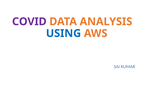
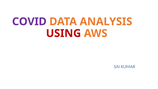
USING colour: blue -> red (63, 33)
